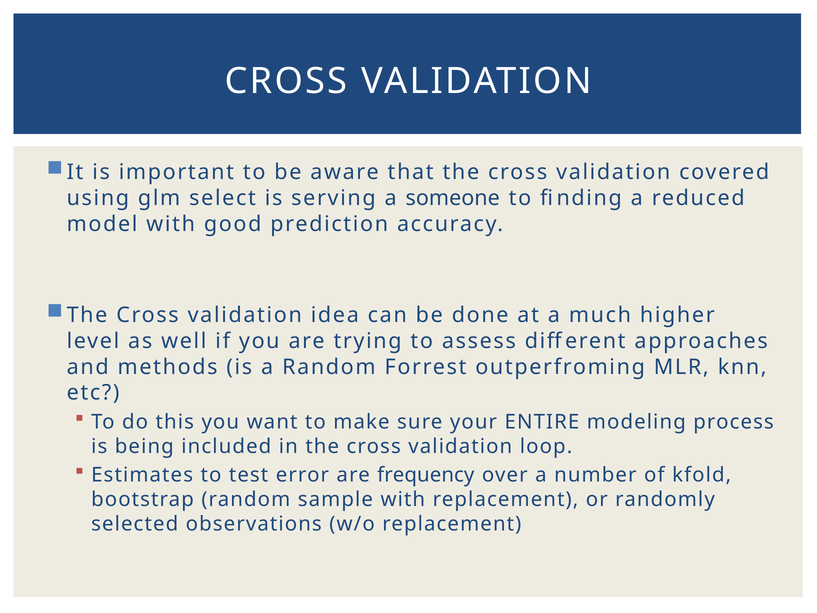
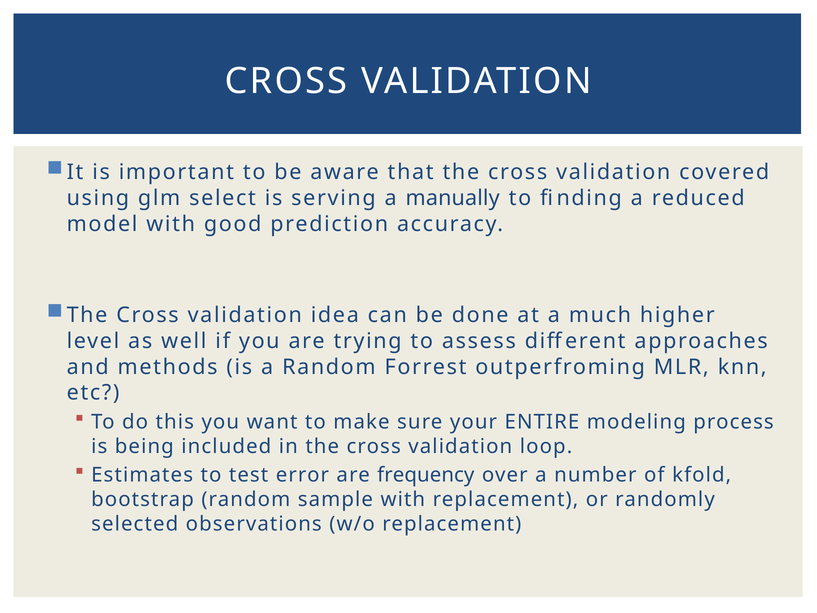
someone: someone -> manually (453, 198)
